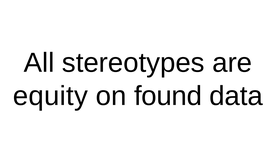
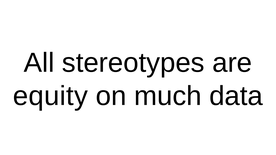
found: found -> much (168, 96)
